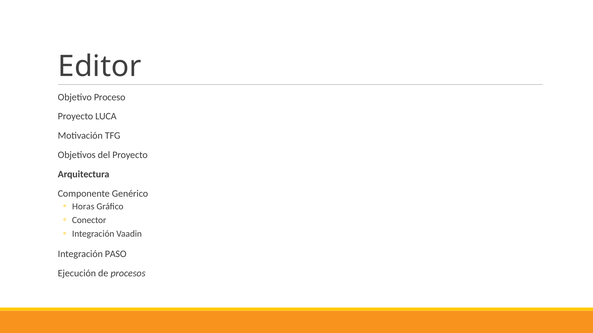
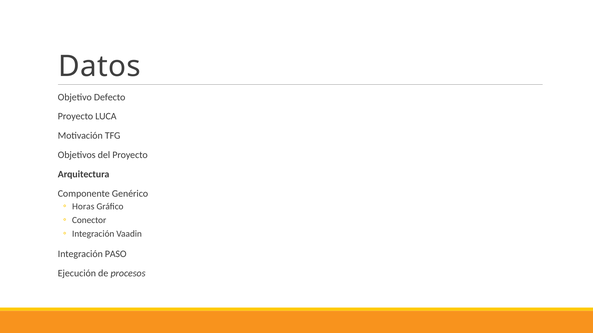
Editor: Editor -> Datos (99, 66)
Proceso: Proceso -> Defecto (110, 97)
